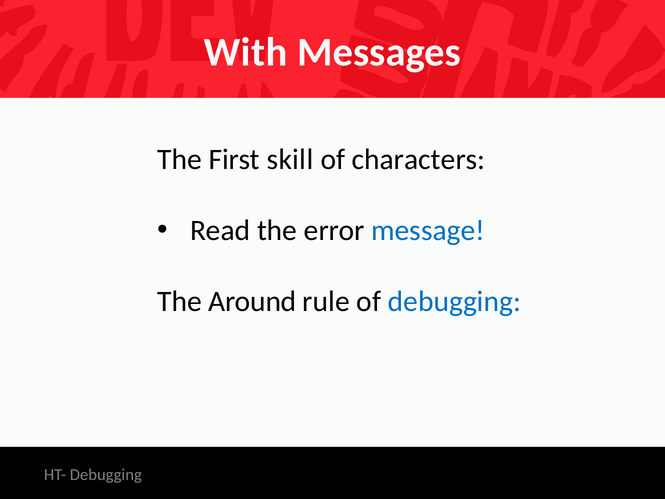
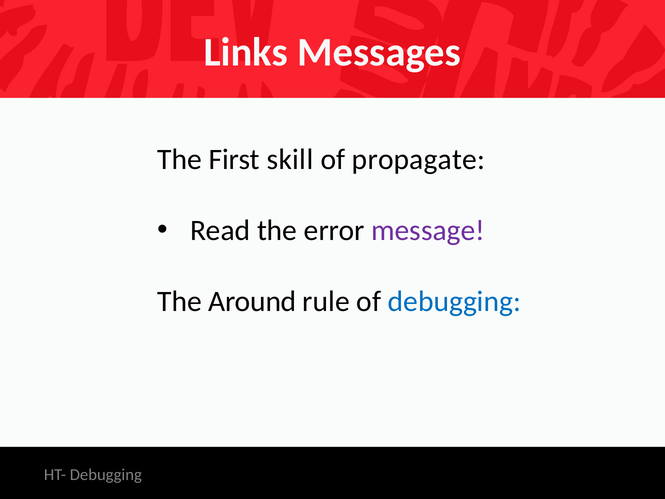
With: With -> Links (246, 52)
characters: characters -> propagate (418, 159)
message colour: blue -> purple (428, 230)
